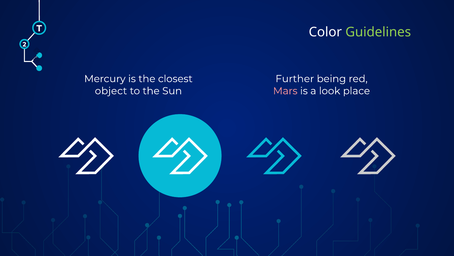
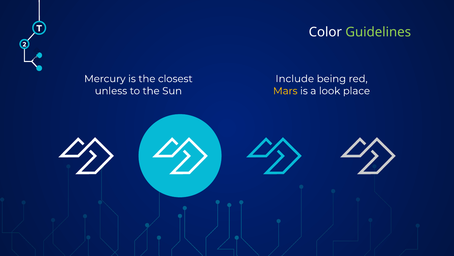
Further: Further -> Include (295, 79)
object: object -> unless (111, 91)
Mars colour: pink -> yellow (285, 91)
